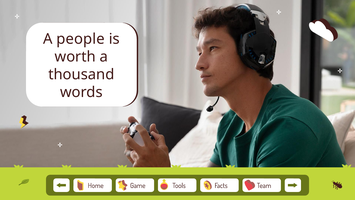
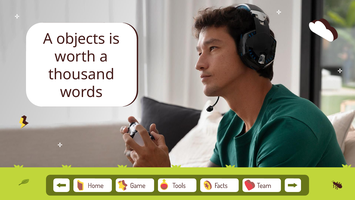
people: people -> objects (81, 39)
